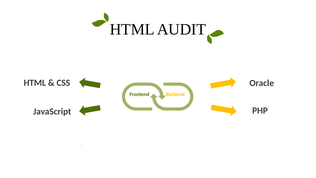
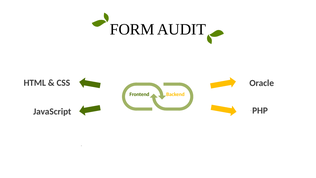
HTML: HTML -> FORM (132, 29)
